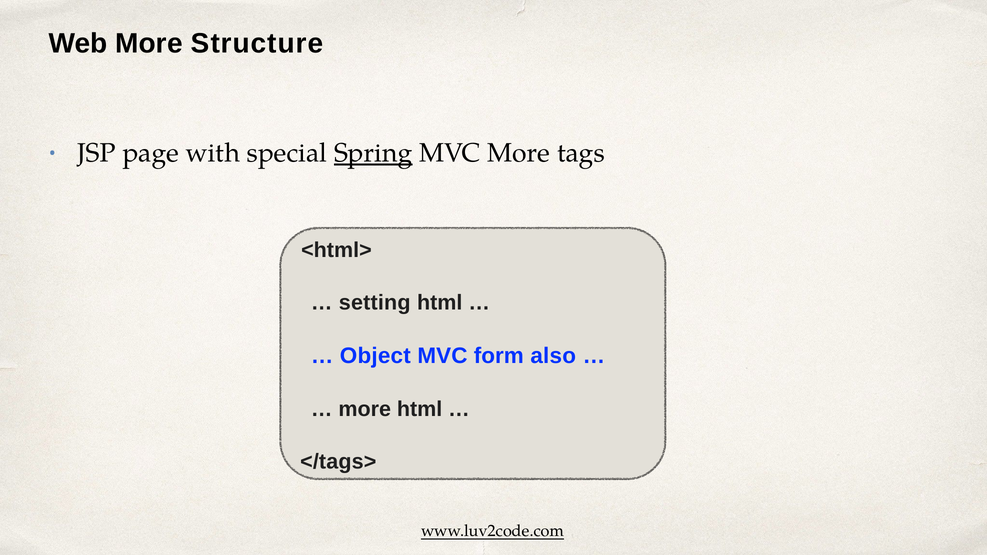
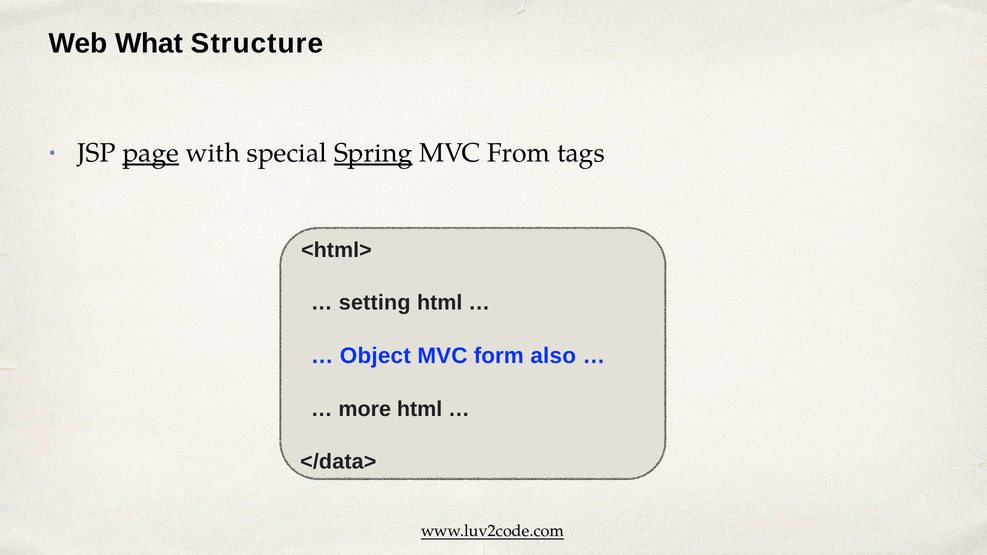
Web More: More -> What (149, 44)
page underline: none -> present (151, 153)
MVC More: More -> From (519, 153)
</tags>: </tags> -> </data> (338, 462)
